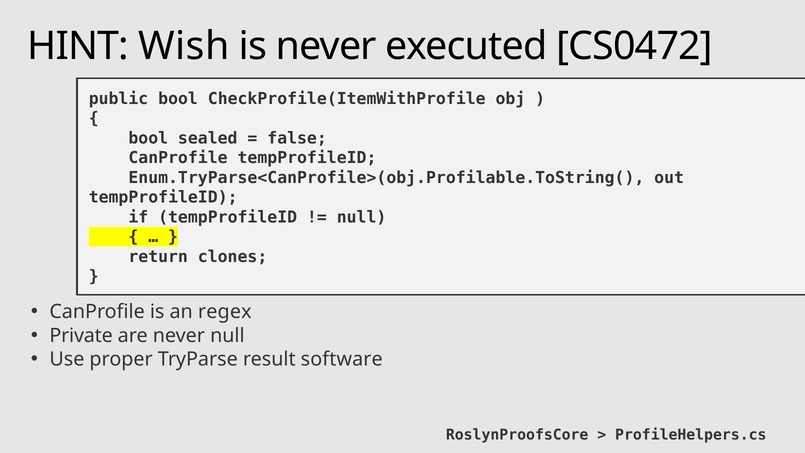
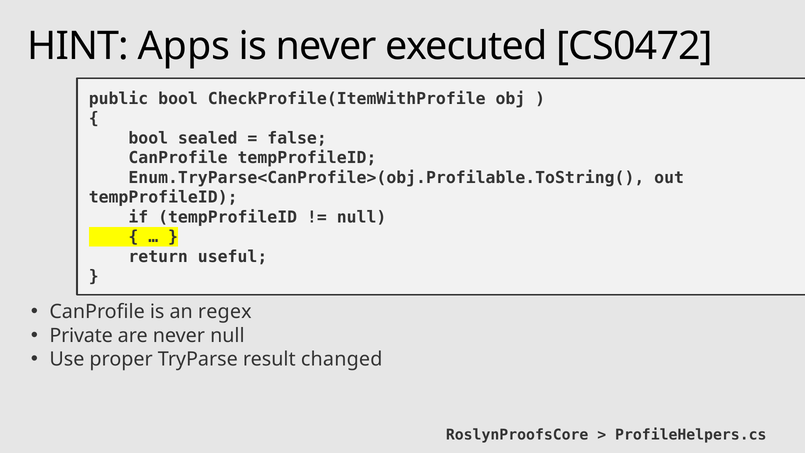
Wish: Wish -> Apps (184, 46)
clones: clones -> useful (233, 257)
software: software -> changed (342, 359)
